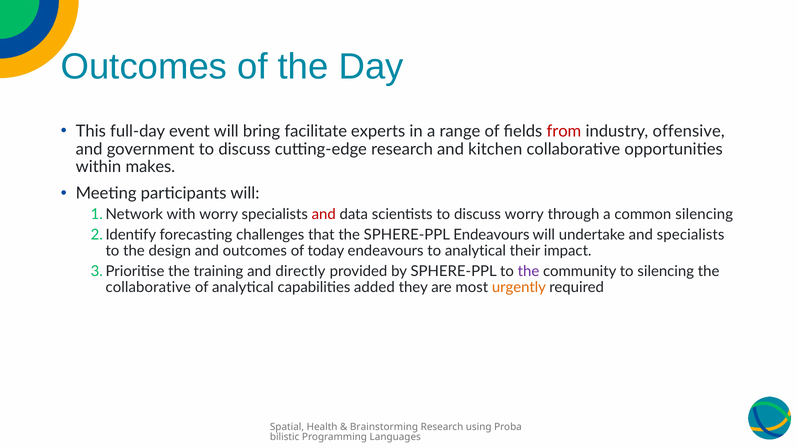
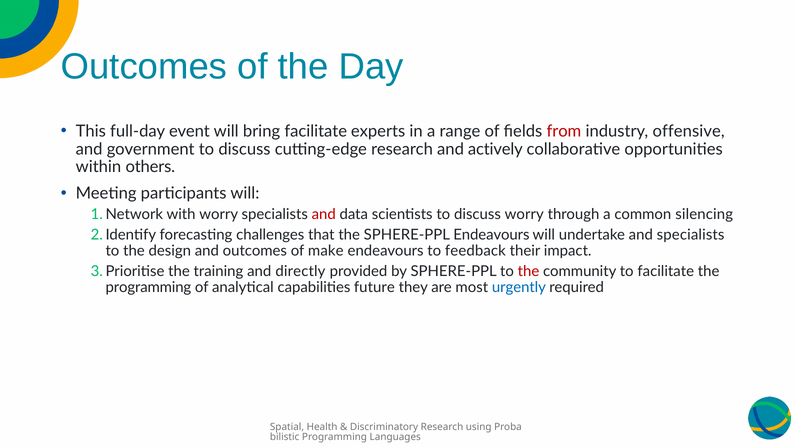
kitchen: kitchen -> actively (495, 149)
makes: makes -> others (150, 167)
today: today -> make (326, 251)
to analytical: analytical -> feedback (475, 251)
the colour: purple -> red (528, 271)
to silencing: silencing -> facilitate (666, 271)
collaborative: collaborative -> programming (148, 287)
added: added -> future (374, 287)
urgently colour: orange -> blue (519, 287)
Brainstorming: Brainstorming -> Discriminatory (384, 427)
